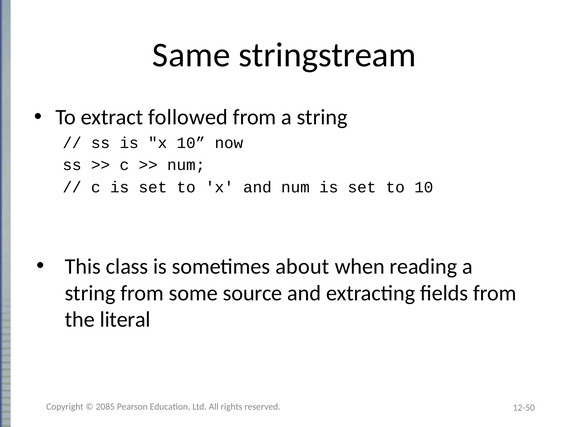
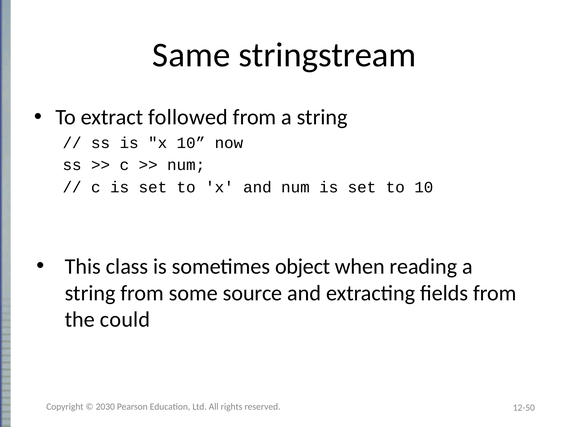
about: about -> object (303, 266)
literal: literal -> could (125, 319)
2085: 2085 -> 2030 (105, 406)
